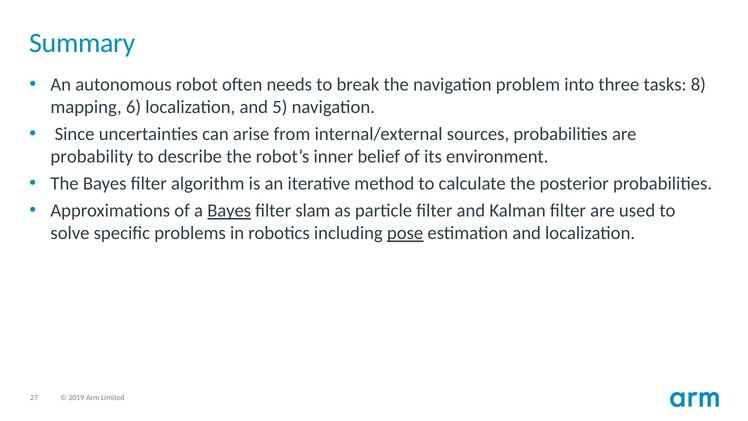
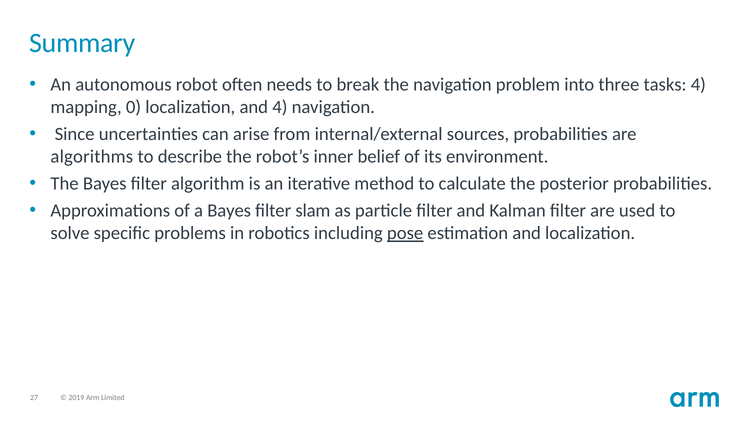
tasks 8: 8 -> 4 (698, 84)
6: 6 -> 0 (134, 107)
and 5: 5 -> 4 (280, 107)
probability: probability -> algorithms (92, 156)
Bayes underline: present -> none (229, 211)
